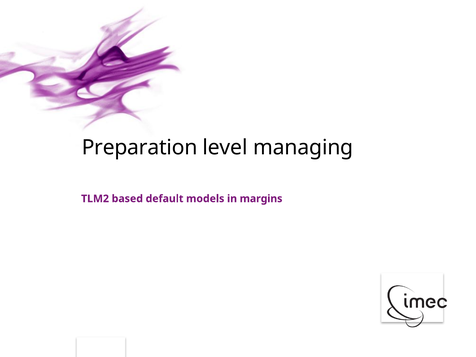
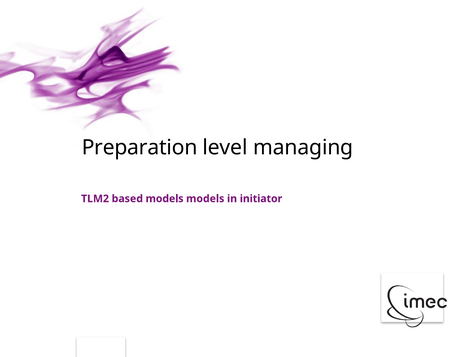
based default: default -> models (165, 199)
margins: margins -> initiator (261, 199)
